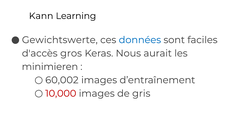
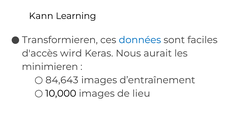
Gewichtswerte: Gewichtswerte -> Transformieren (60, 40)
gros: gros -> wird (71, 53)
60,002: 60,002 -> 84,643 (62, 80)
10,000 colour: red -> black (61, 94)
gris: gris -> lieu (141, 94)
